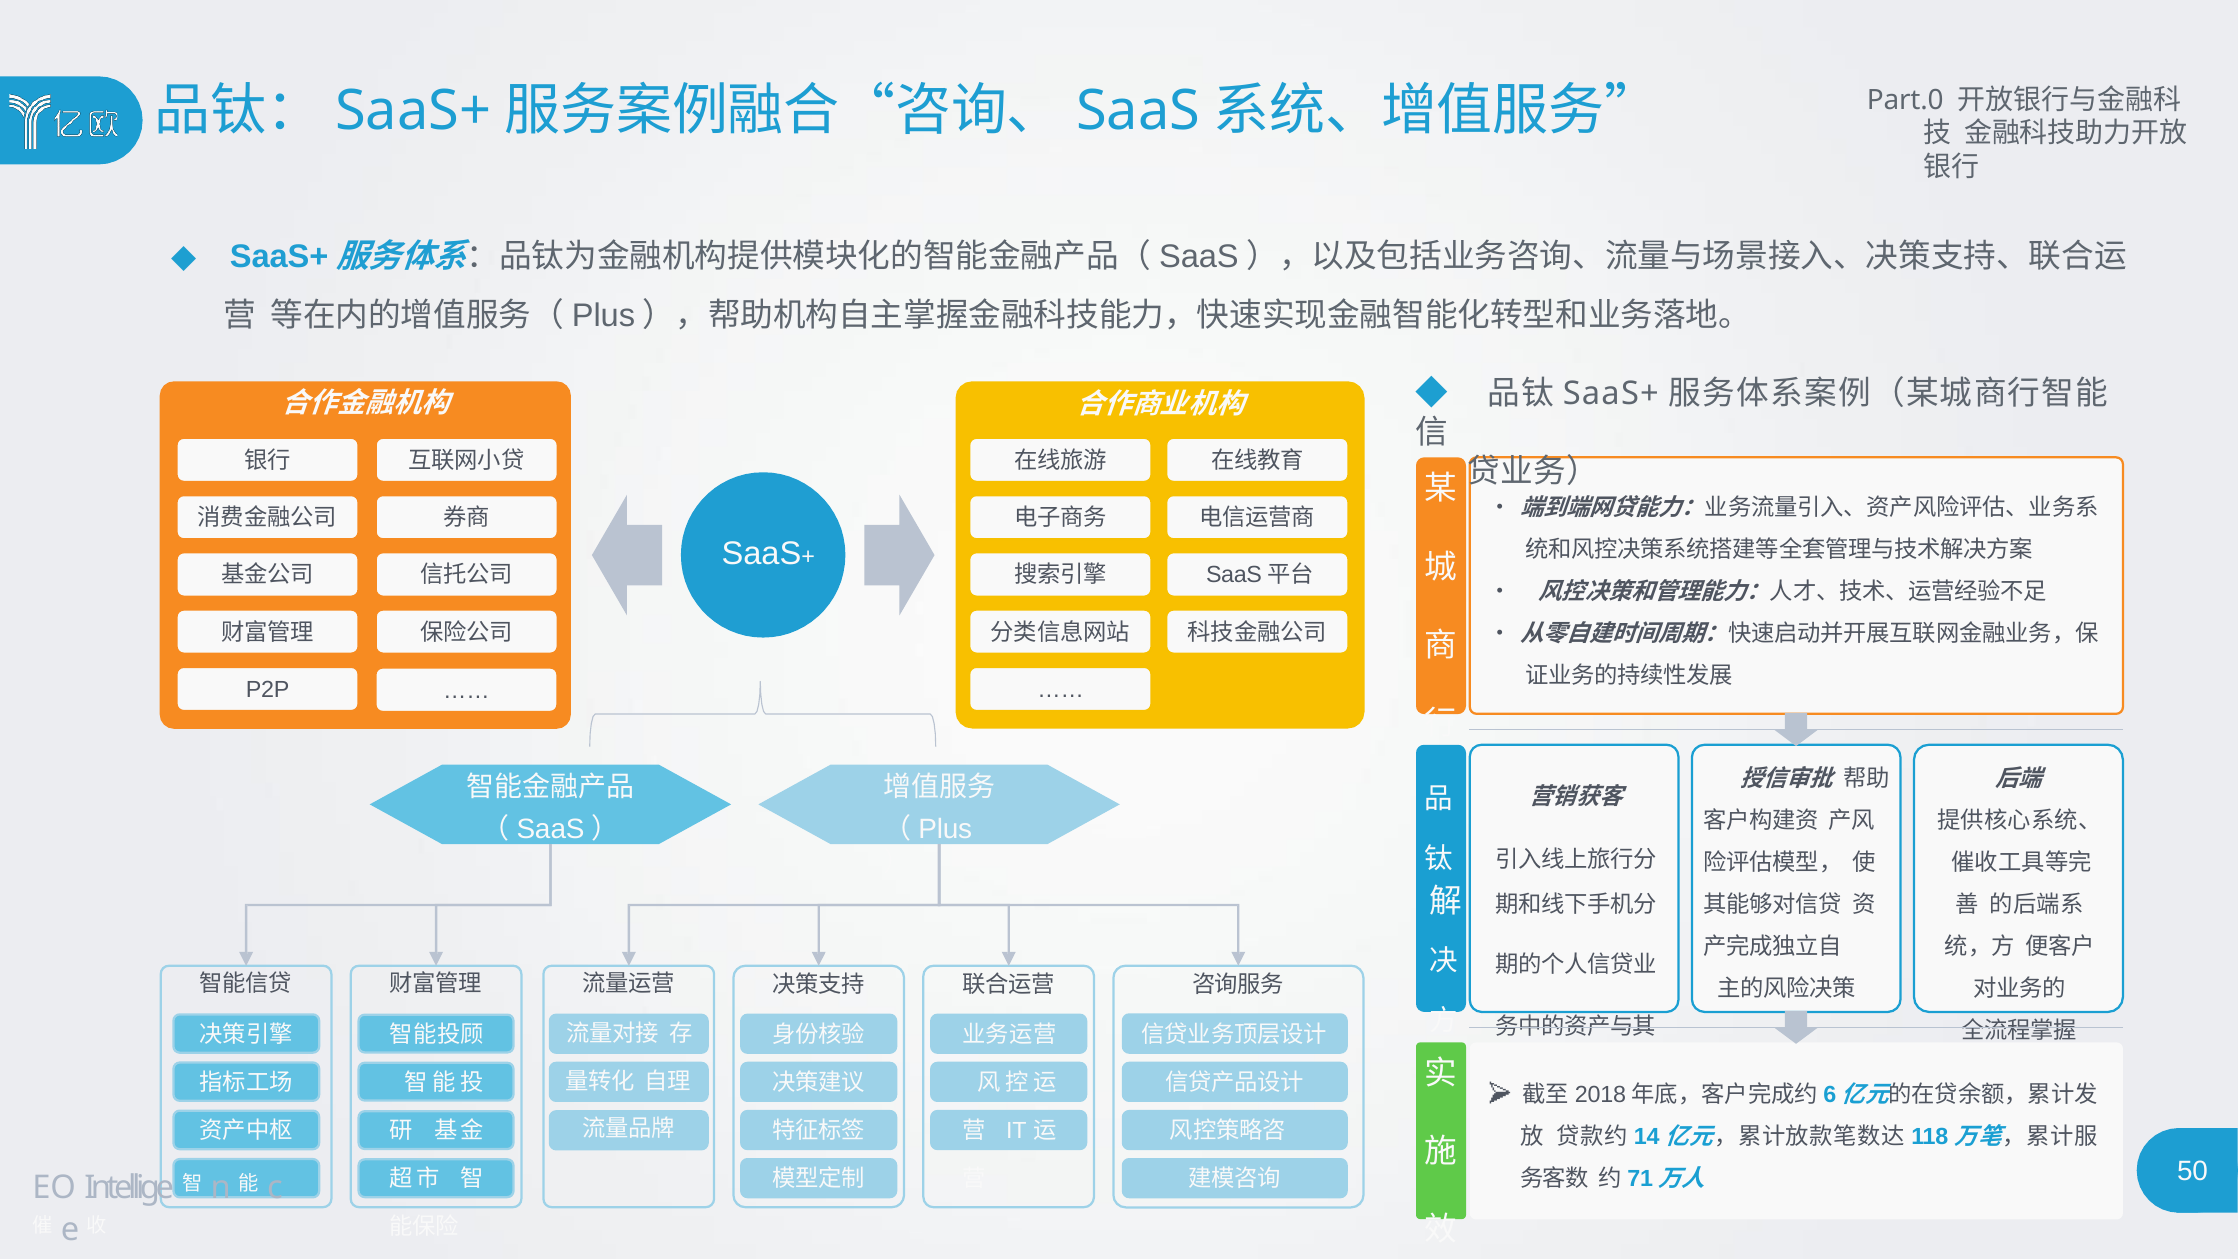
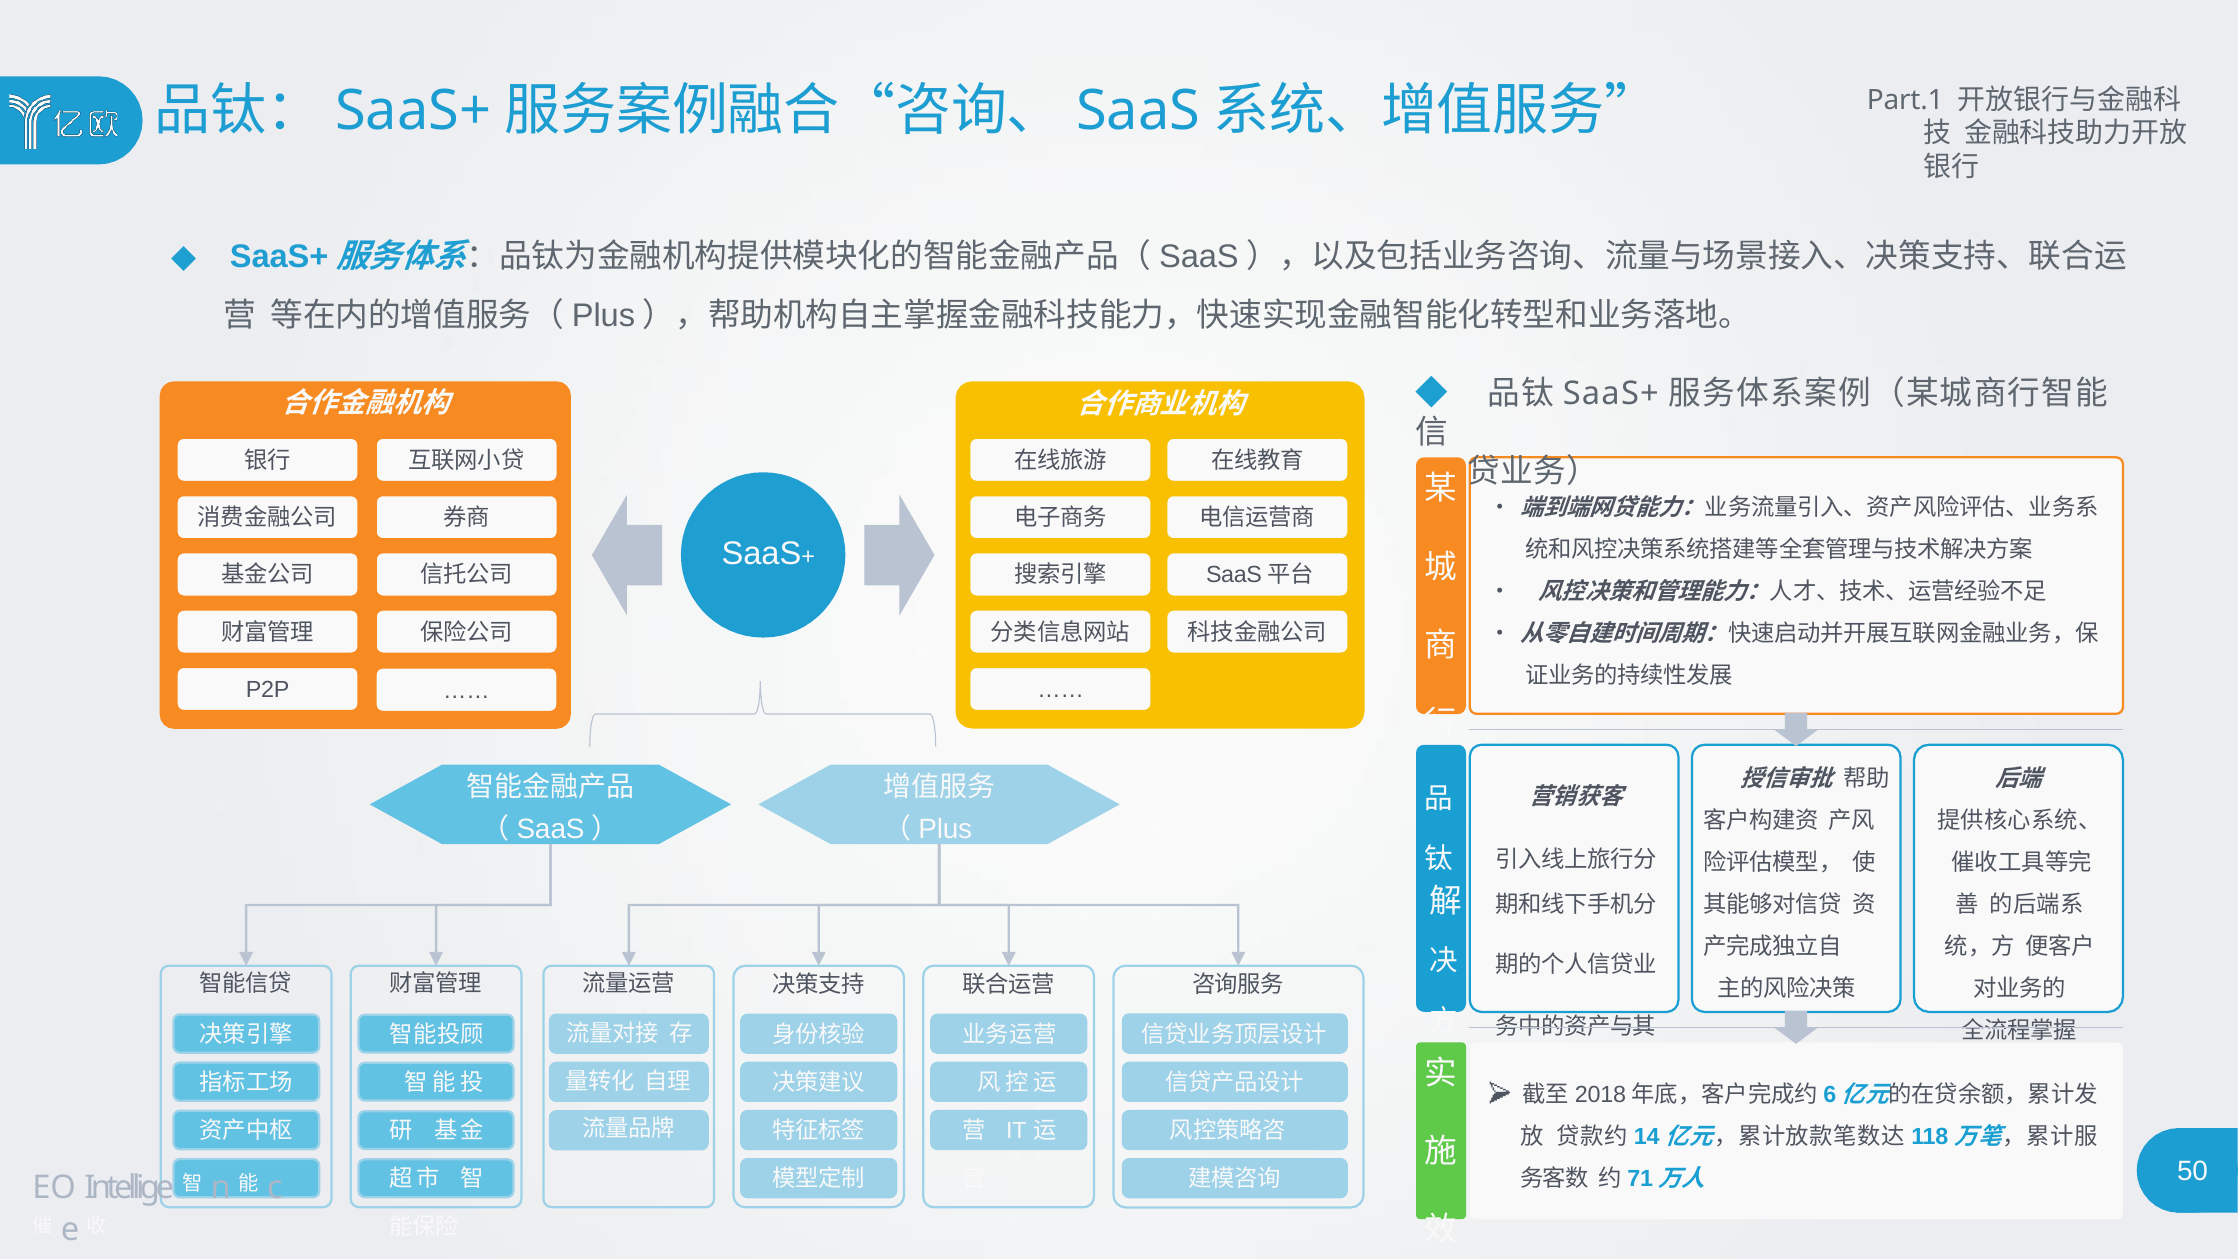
Part.0: Part.0 -> Part.1 (1905, 100)
